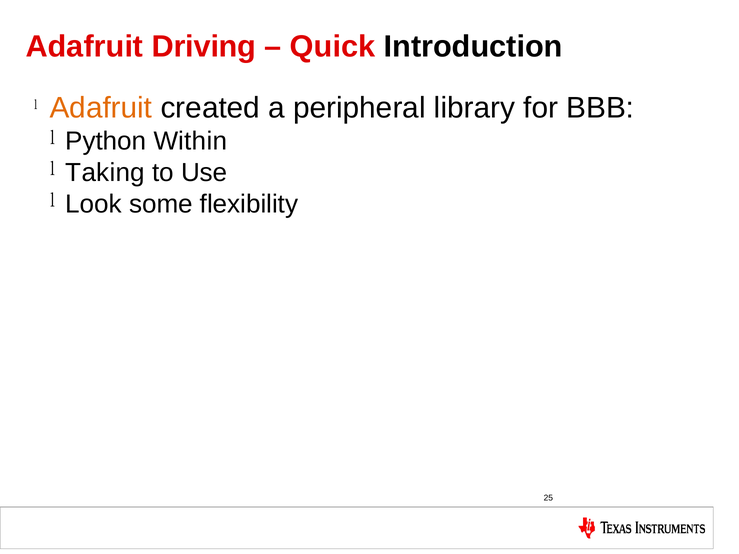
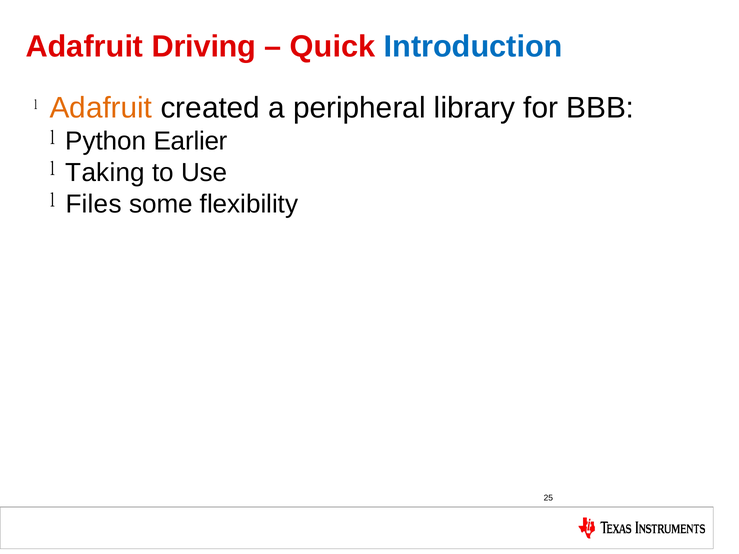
Introduction colour: black -> blue (473, 47)
Within: Within -> Earlier (191, 141)
Look: Look -> Files (94, 204)
